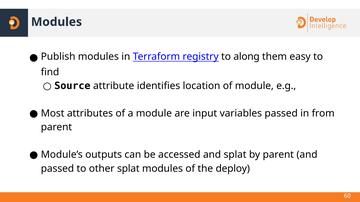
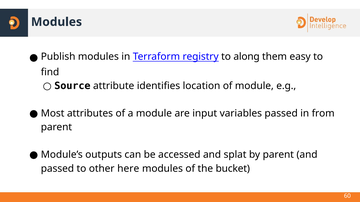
other splat: splat -> here (128, 169)
deploy: deploy -> bucket (233, 169)
